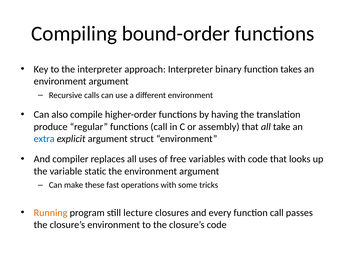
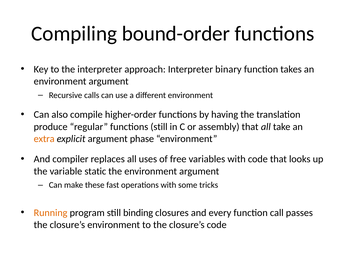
functions call: call -> still (159, 127)
extra colour: blue -> orange (44, 139)
struct: struct -> phase (142, 139)
lecture: lecture -> binding (138, 212)
